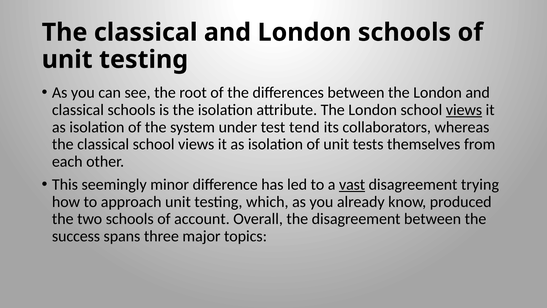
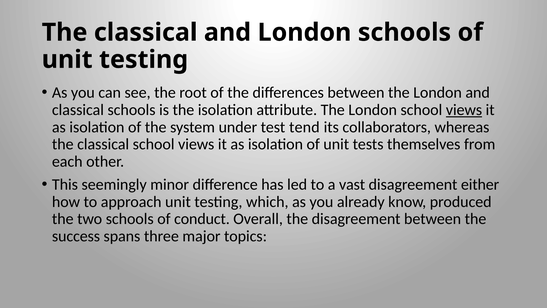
vast underline: present -> none (352, 184)
trying: trying -> either (480, 184)
account: account -> conduct (202, 219)
